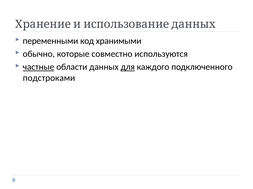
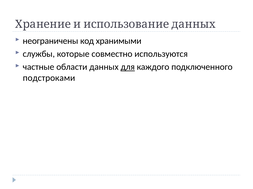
переменными: переменными -> неограничены (50, 41)
обычно: обычно -> службы (39, 54)
частные underline: present -> none (38, 67)
